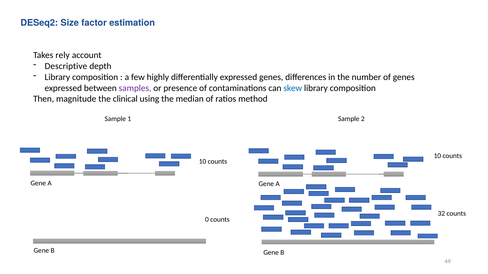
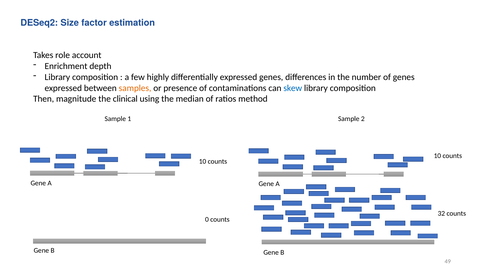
rely: rely -> role (63, 55)
Descriptive: Descriptive -> Enrichment (66, 66)
samples colour: purple -> orange (135, 88)
